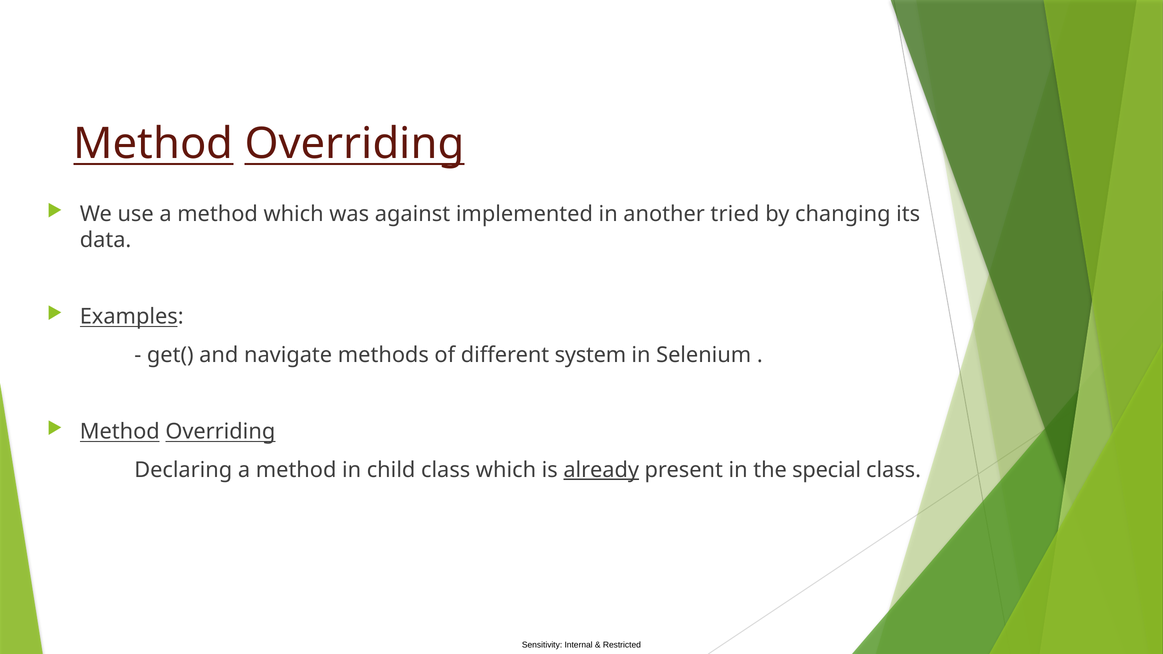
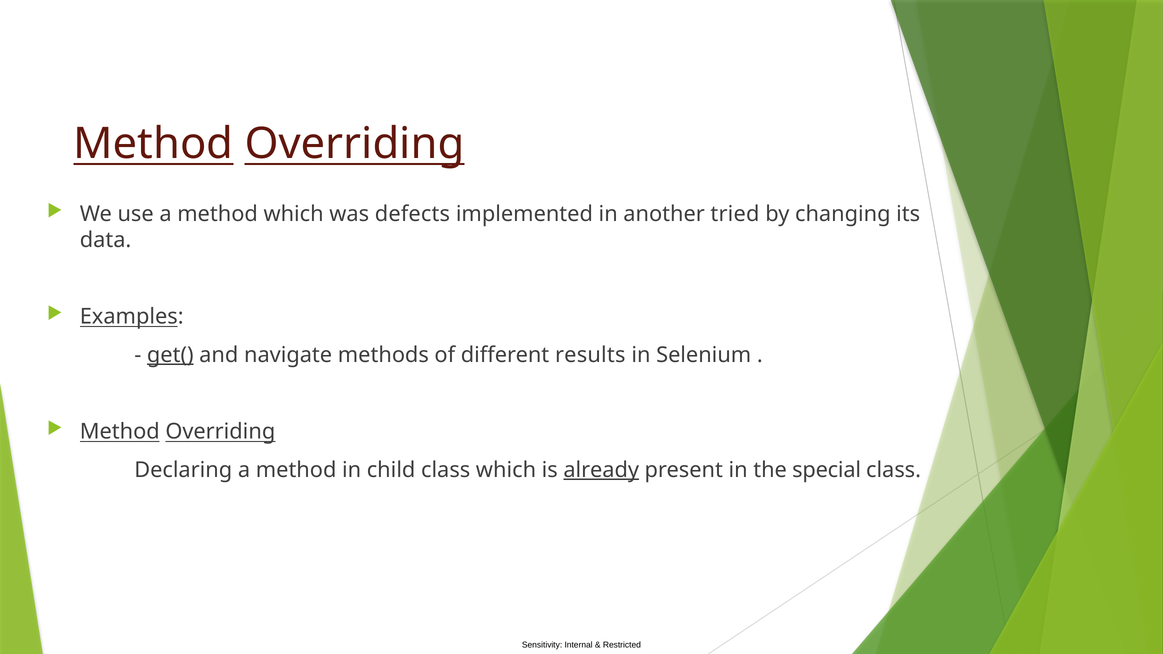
against: against -> defects (412, 214)
get( underline: none -> present (170, 355)
system: system -> results (590, 355)
